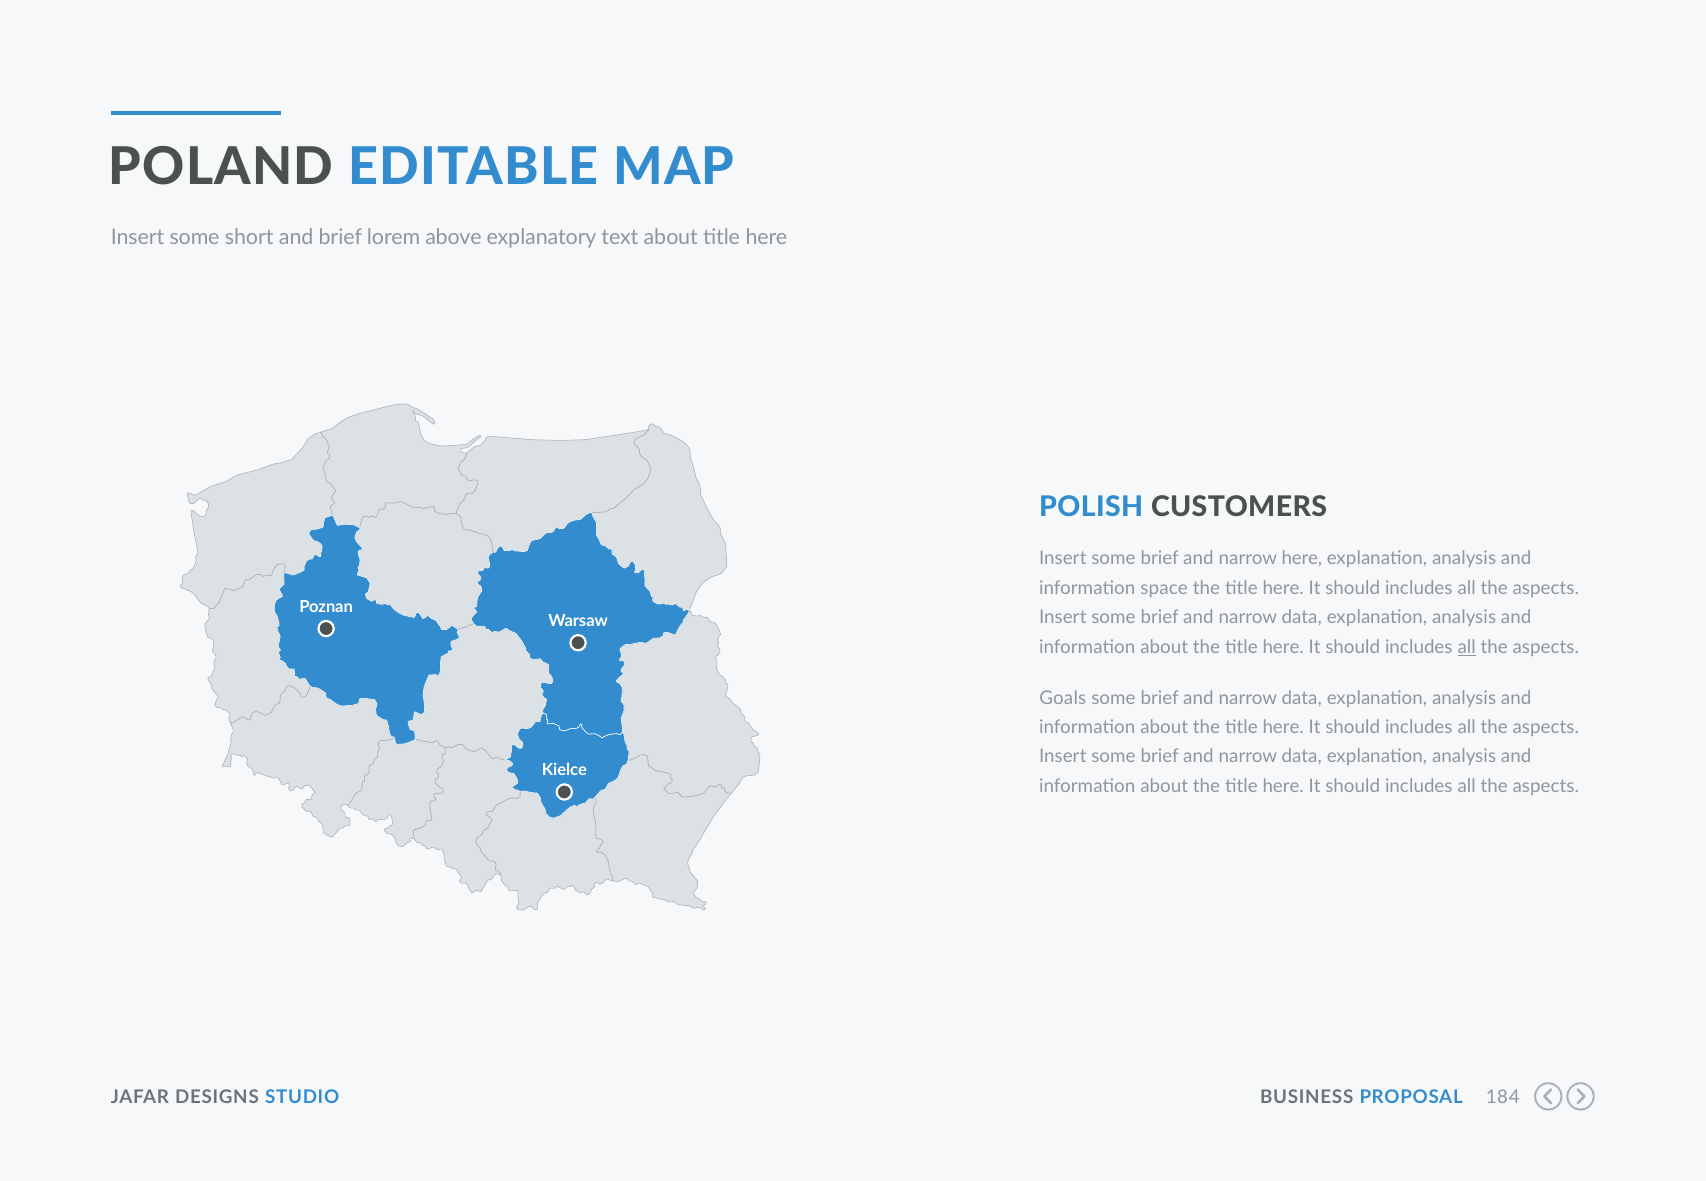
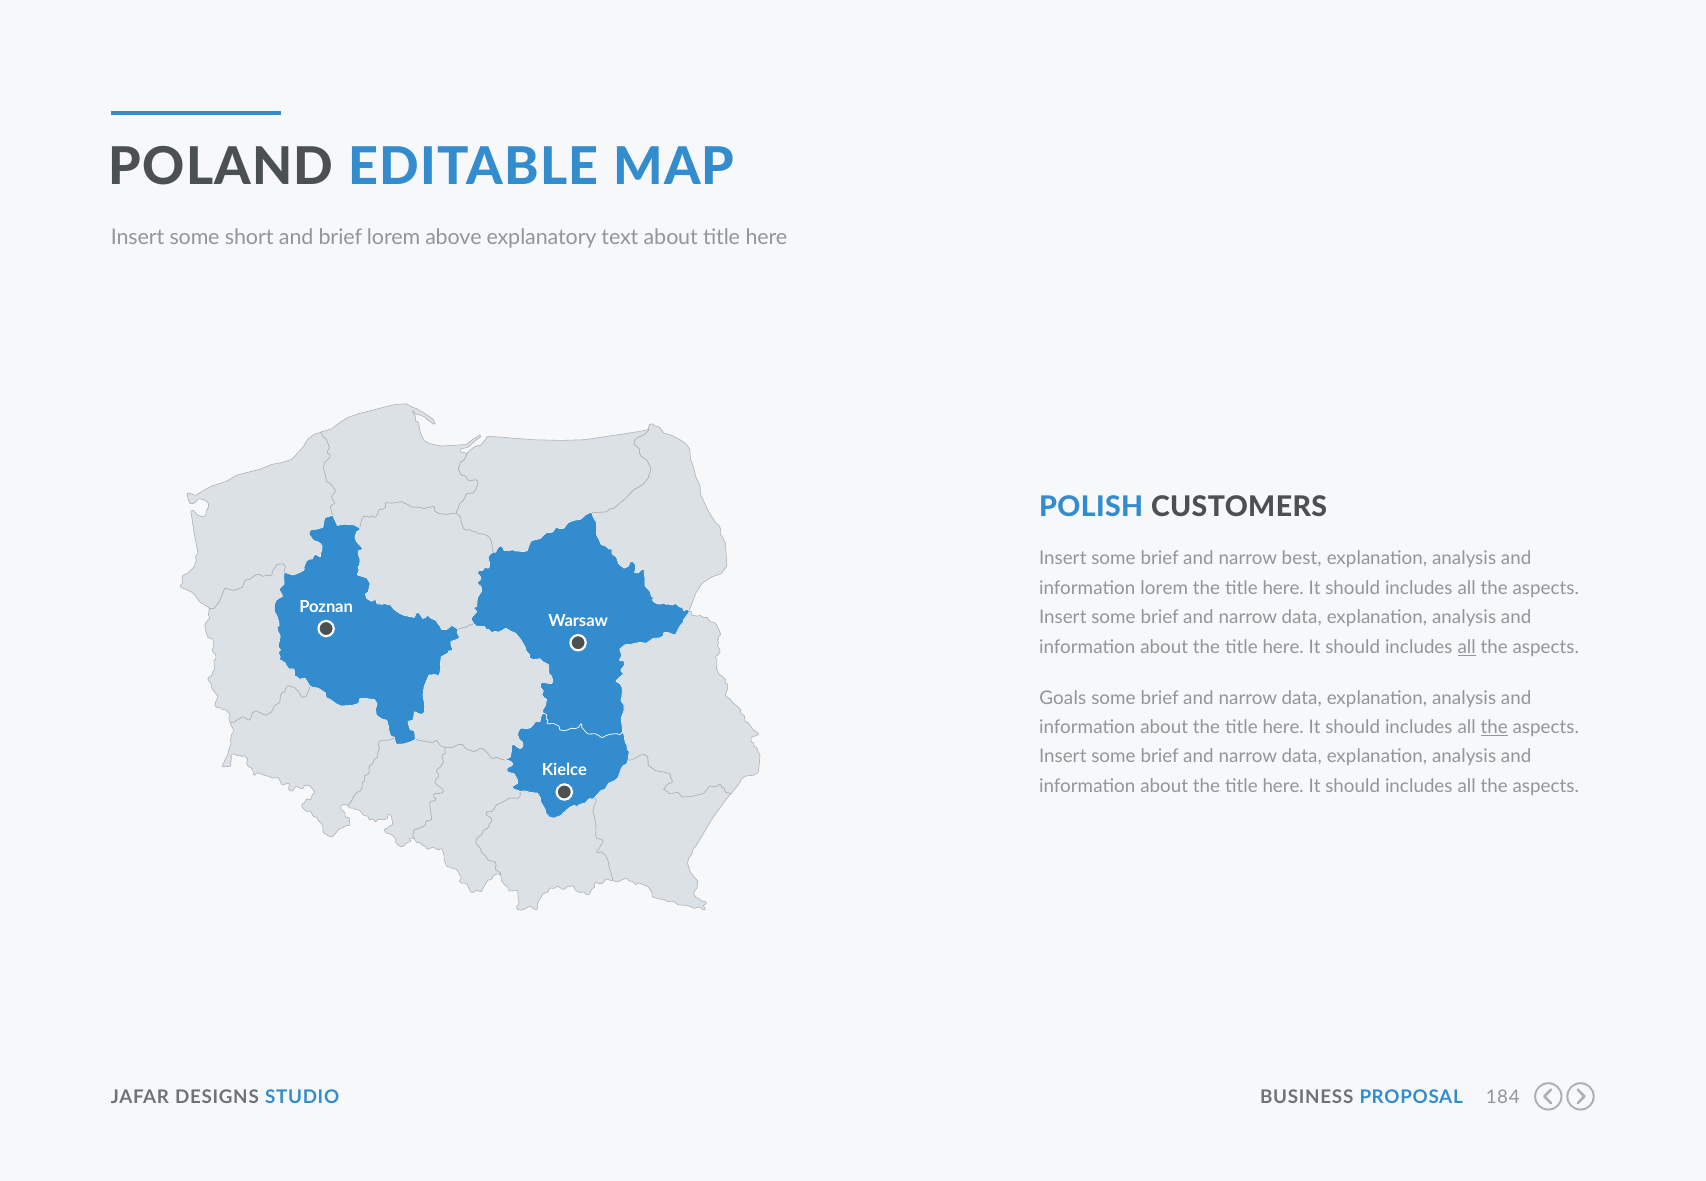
narrow here: here -> best (1302, 559)
information space: space -> lorem (1164, 588)
the underline: none -> present (1494, 727)
